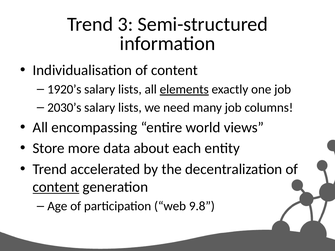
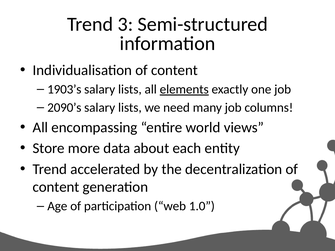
1920’s: 1920’s -> 1903’s (64, 89)
2030’s: 2030’s -> 2090’s (64, 108)
content underline: present -> none (56, 187)
9.8: 9.8 -> 1.0 (202, 206)
